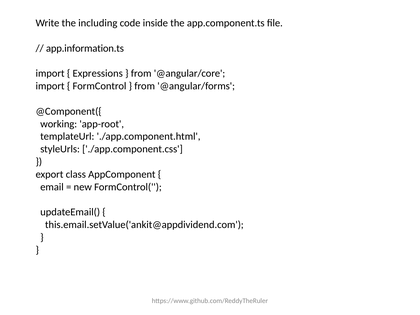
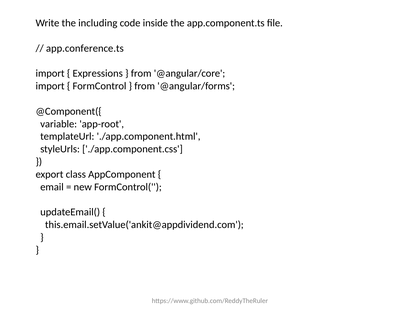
app.information.ts: app.information.ts -> app.conference.ts (85, 48)
working: working -> variable (59, 124)
